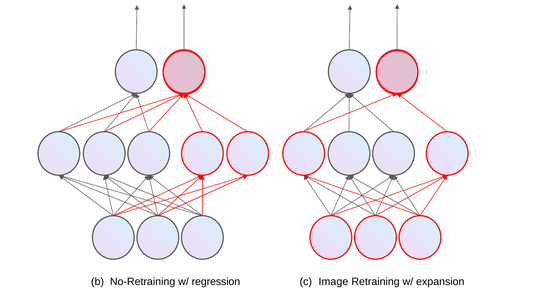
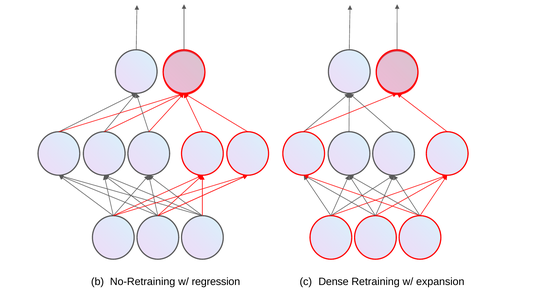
Image: Image -> Dense (334, 282)
